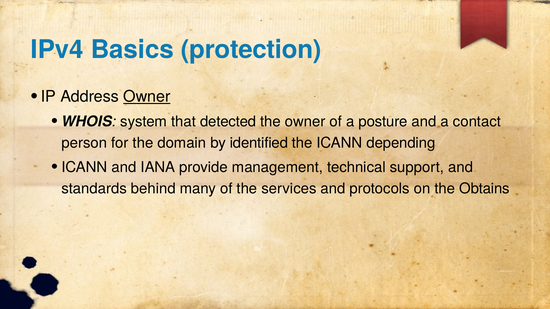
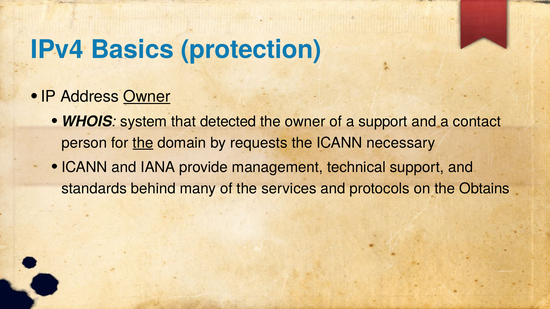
a posture: posture -> support (383, 122)
the underline: none -> present (143, 143)
identified: identified -> requests (259, 143)
depending: depending -> necessary (401, 143)
